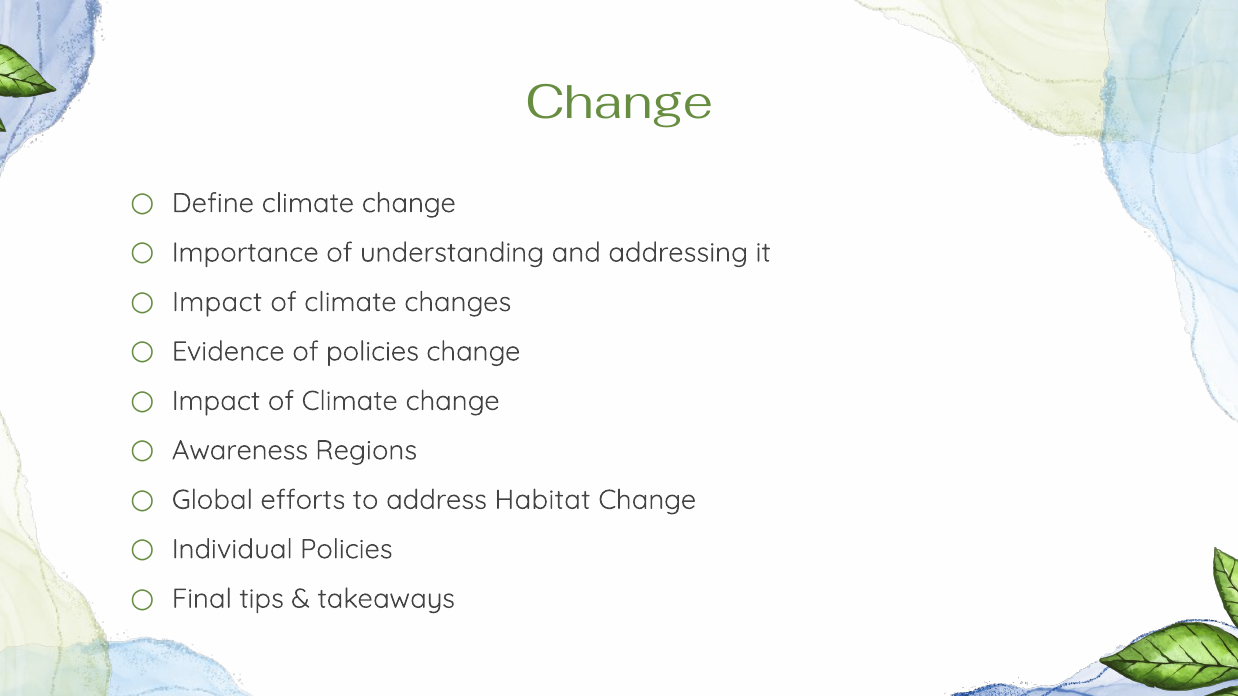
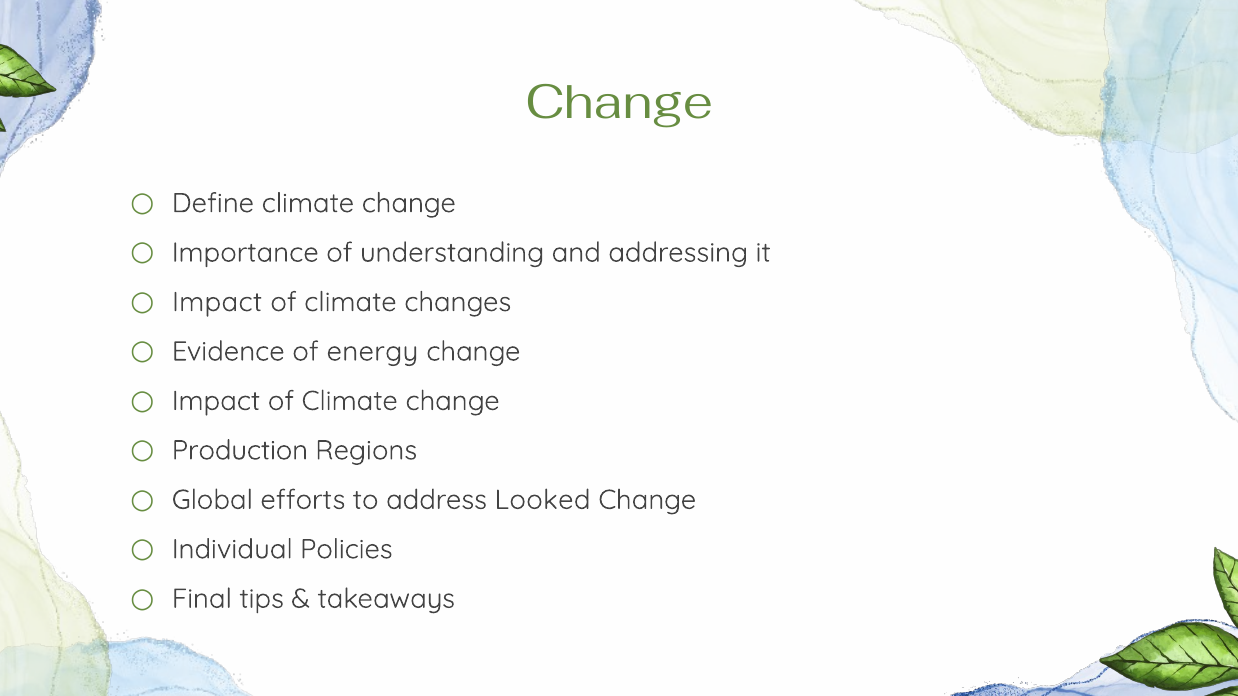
of policies: policies -> energy (372, 352)
Awareness: Awareness -> Production (240, 451)
Habitat: Habitat -> Looked (542, 500)
